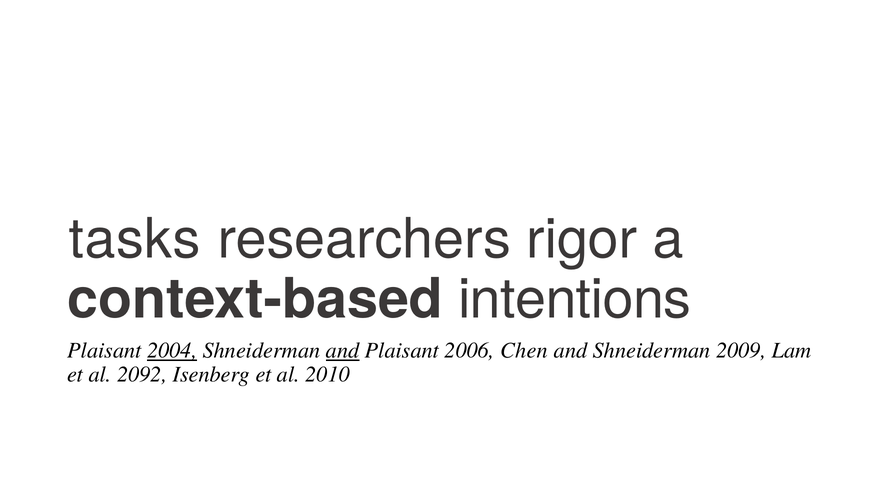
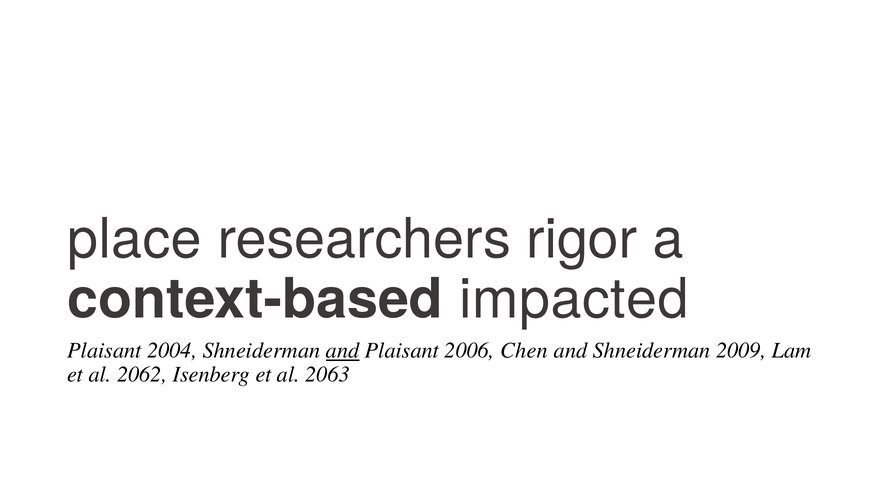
tasks: tasks -> place (135, 239)
intentions: intentions -> impacted (574, 299)
2004 underline: present -> none (172, 350)
2092: 2092 -> 2062 (142, 374)
2010: 2010 -> 2063 (328, 374)
